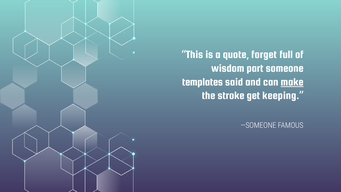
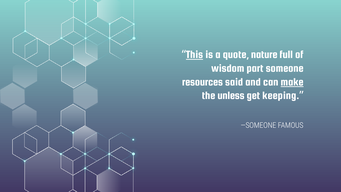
This underline: none -> present (194, 54)
forget: forget -> nature (264, 54)
templates: templates -> resources (202, 82)
stroke: stroke -> unless (231, 95)
